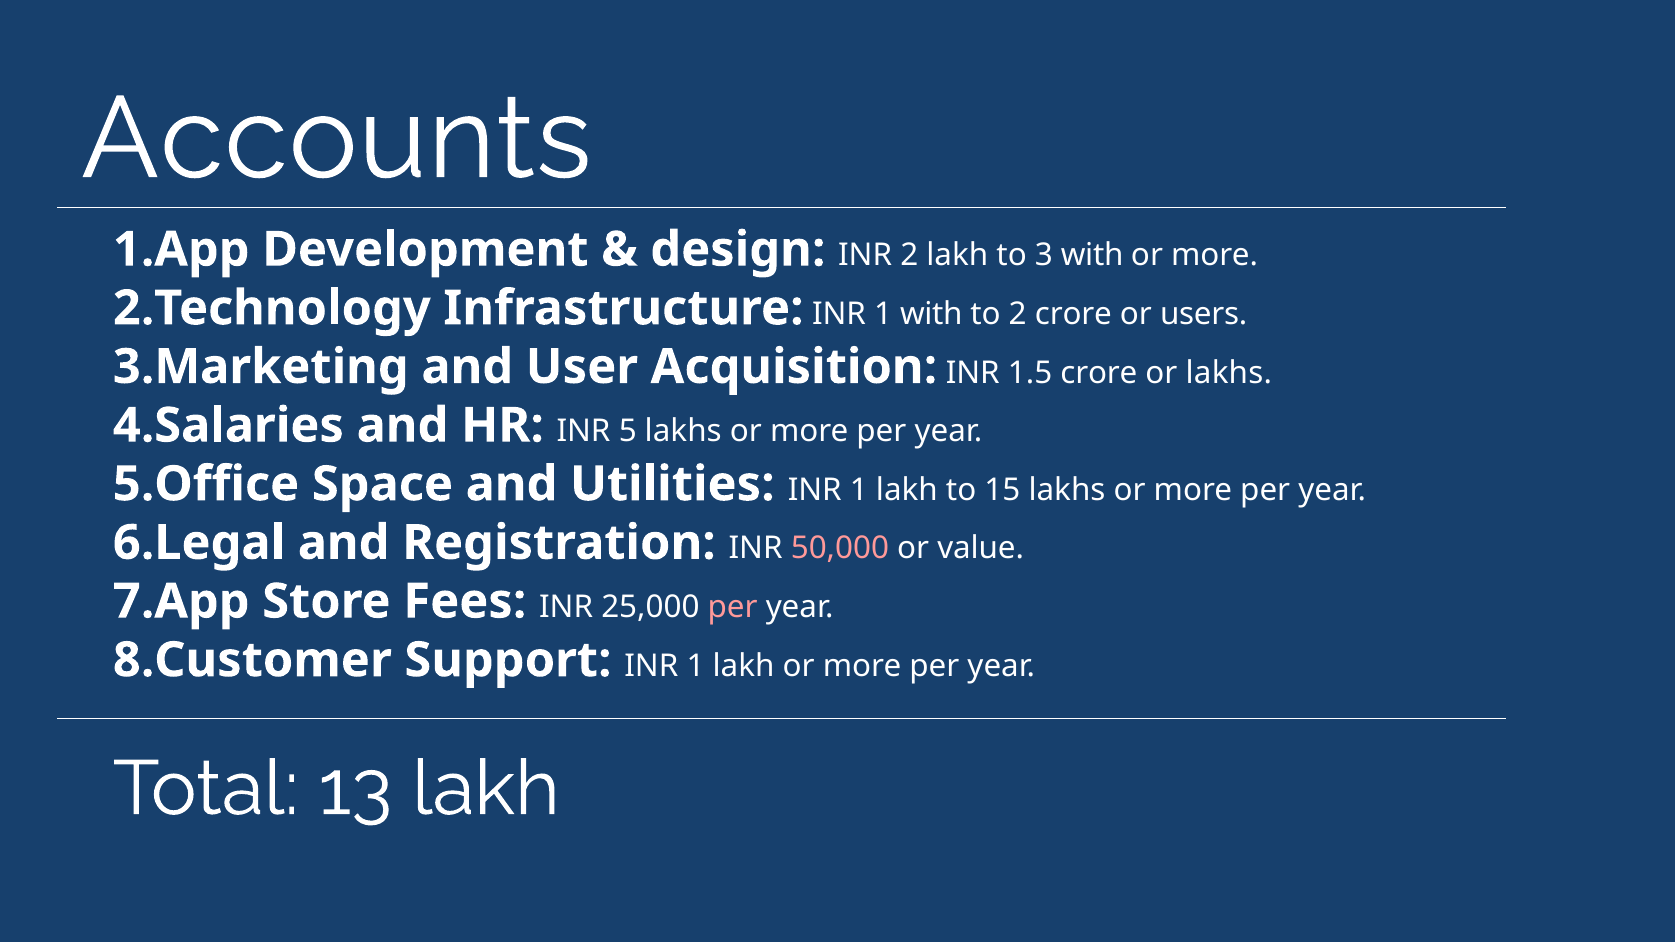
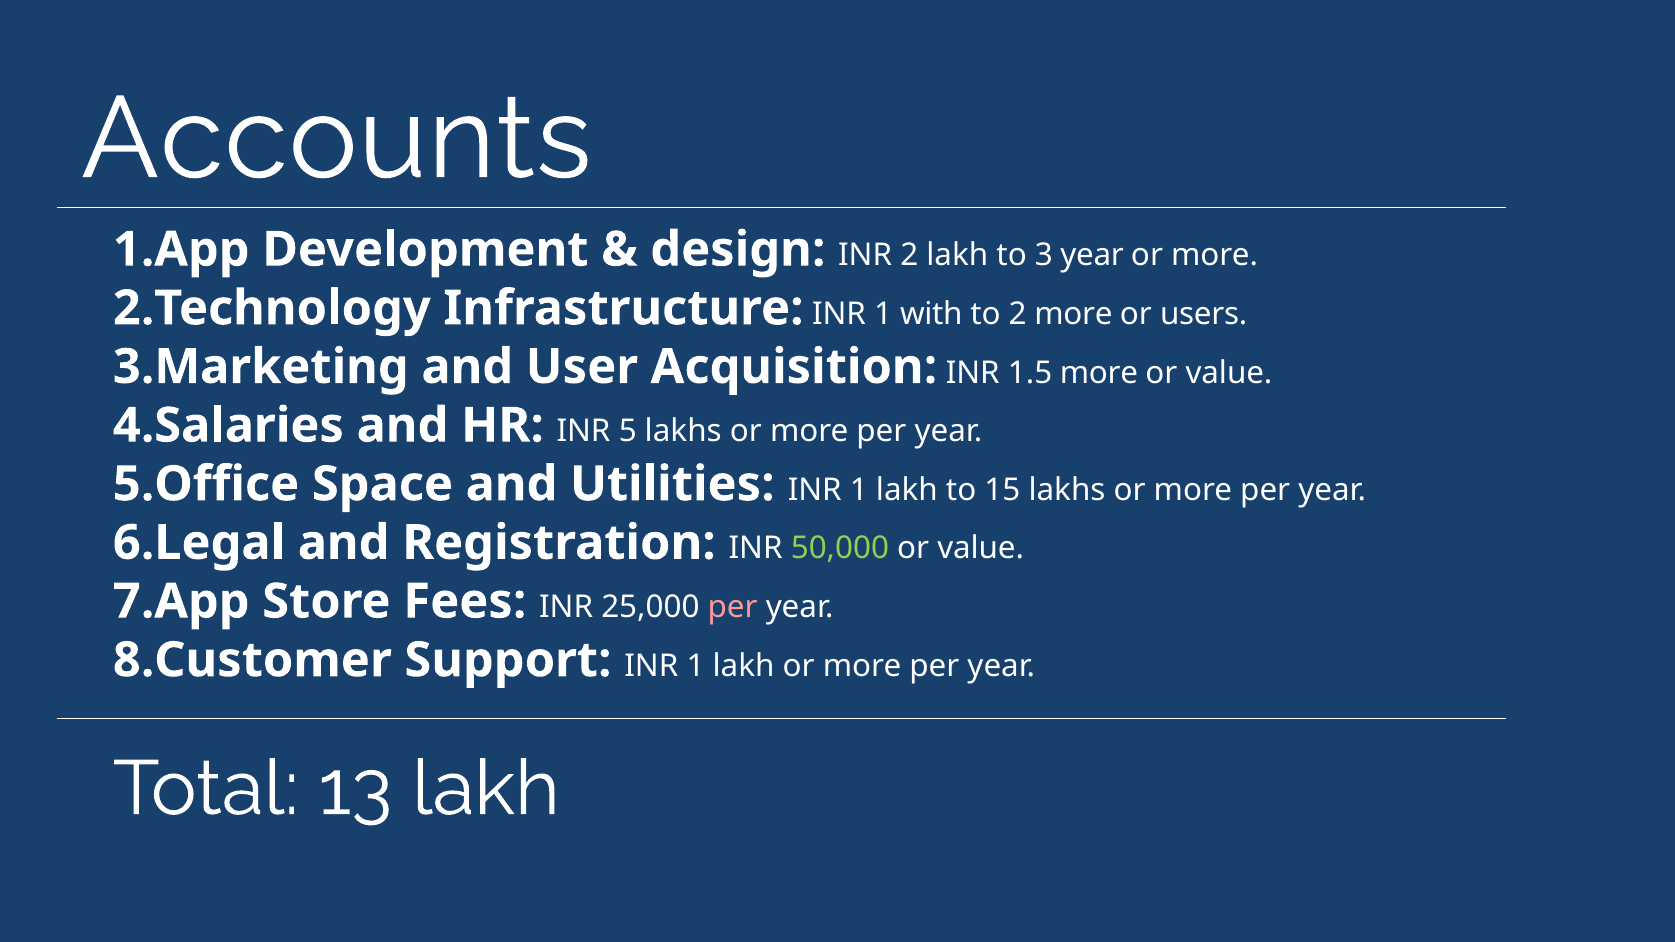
3 with: with -> year (1092, 255)
2 crore: crore -> more (1073, 314)
1.5 crore: crore -> more (1099, 373)
lakhs: lakhs -> value (1229, 373)
50,000 colour: pink -> light green (840, 549)
